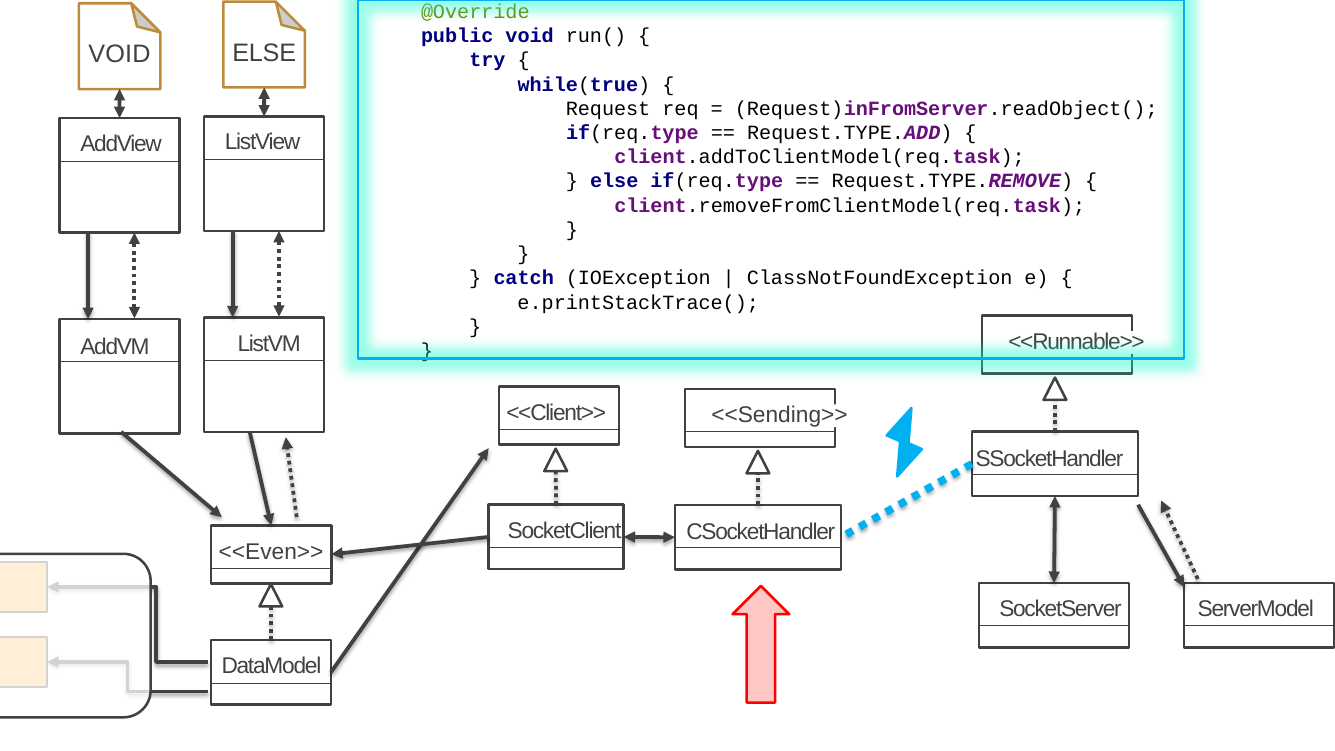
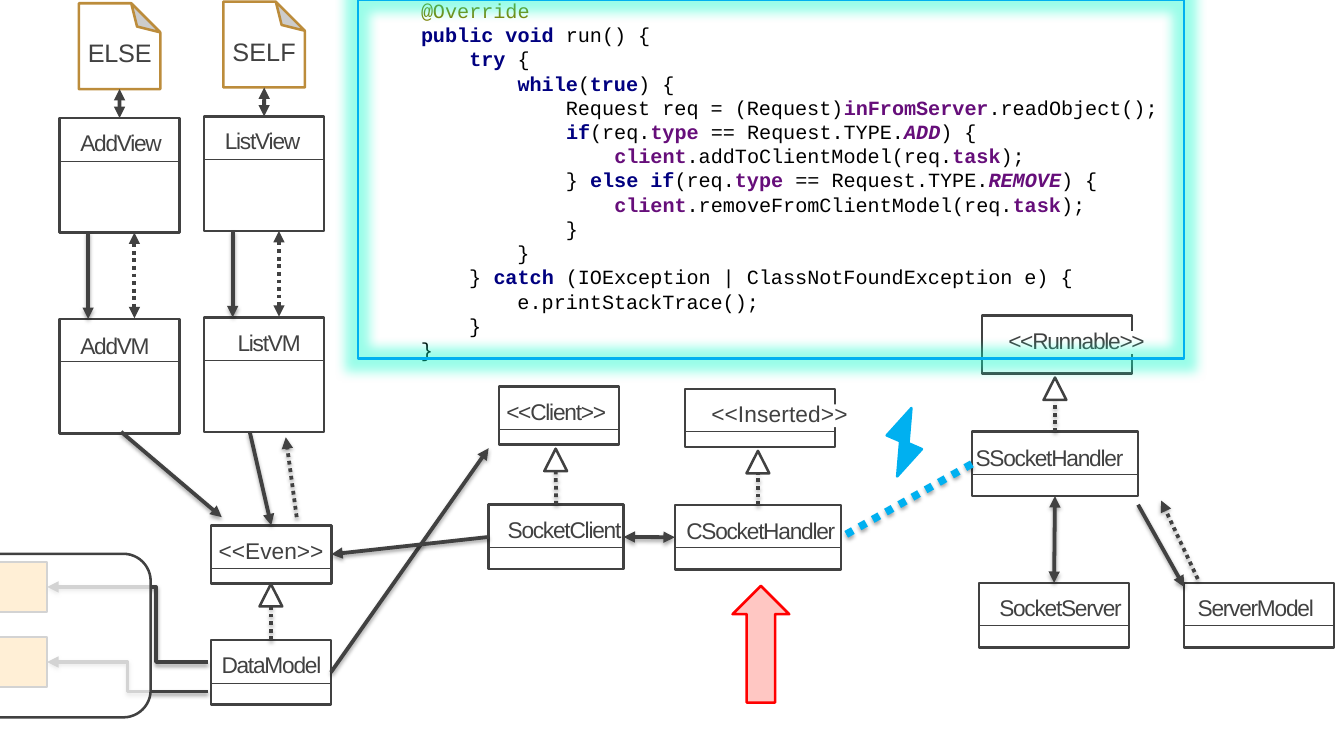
ELSE: ELSE -> SELF (264, 53)
VOID: VOID -> ELSE (120, 54)
<<Sending>>: <<Sending>> -> <<Inserted>> (779, 415)
